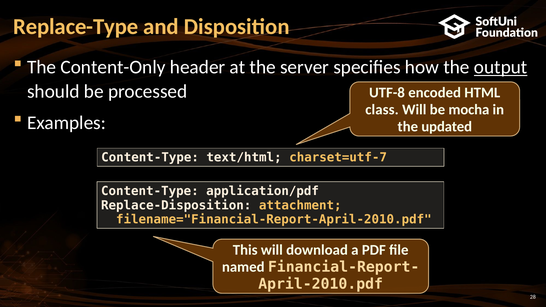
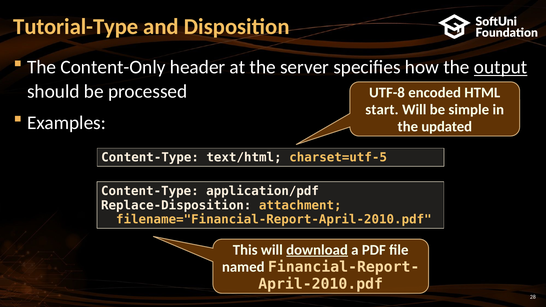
Replace-Type: Replace-Type -> Tutorial-Type (76, 27)
class: class -> start (382, 110)
mocha: mocha -> simple (469, 110)
charset=utf-7: charset=utf-7 -> charset=utf-5 (338, 158)
download underline: none -> present (317, 250)
